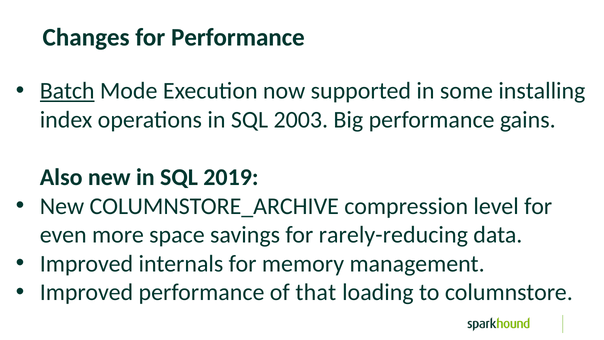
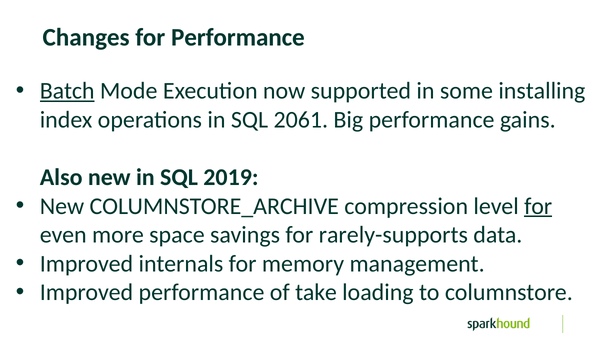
2003: 2003 -> 2061 (301, 120)
for underline: none -> present (538, 206)
rarely-reducing: rarely-reducing -> rarely-supports (393, 235)
that: that -> take (316, 292)
